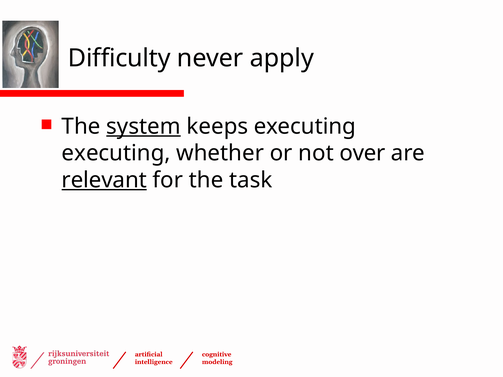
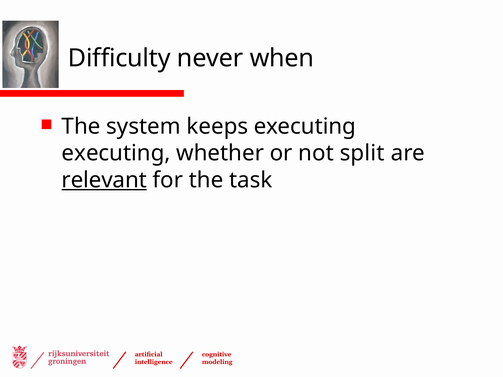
apply: apply -> when (282, 58)
system underline: present -> none (143, 126)
over: over -> split (362, 153)
